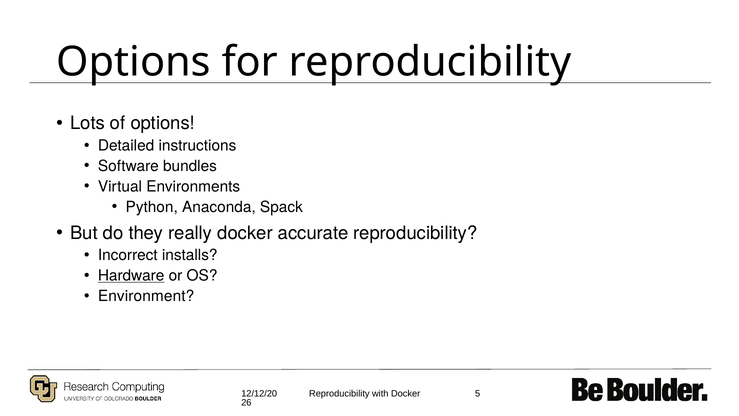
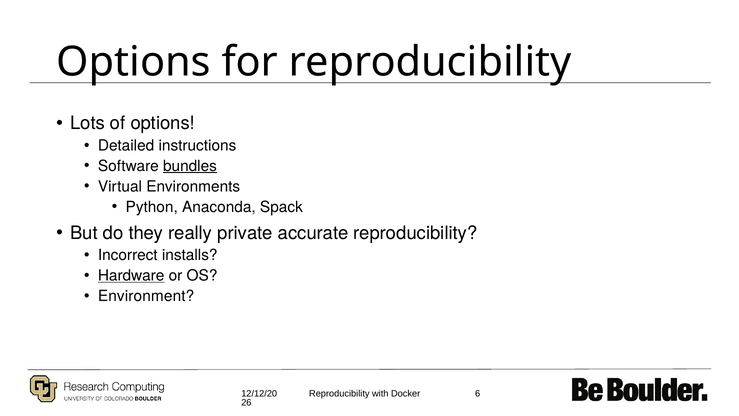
bundles underline: none -> present (190, 166)
really docker: docker -> private (245, 233)
5: 5 -> 6 (478, 393)
